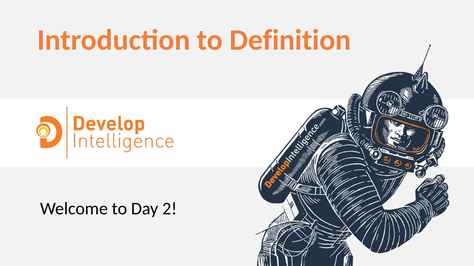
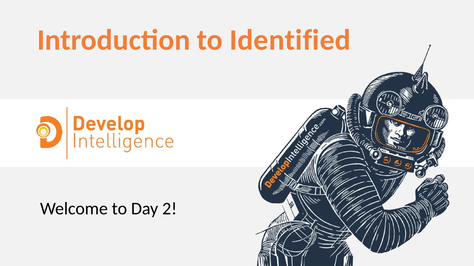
Definition: Definition -> Identified (290, 40)
